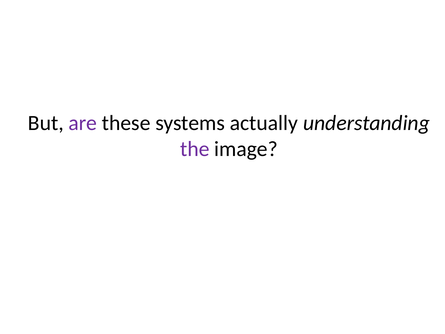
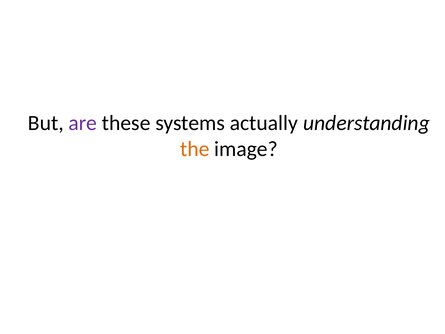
the colour: purple -> orange (195, 149)
